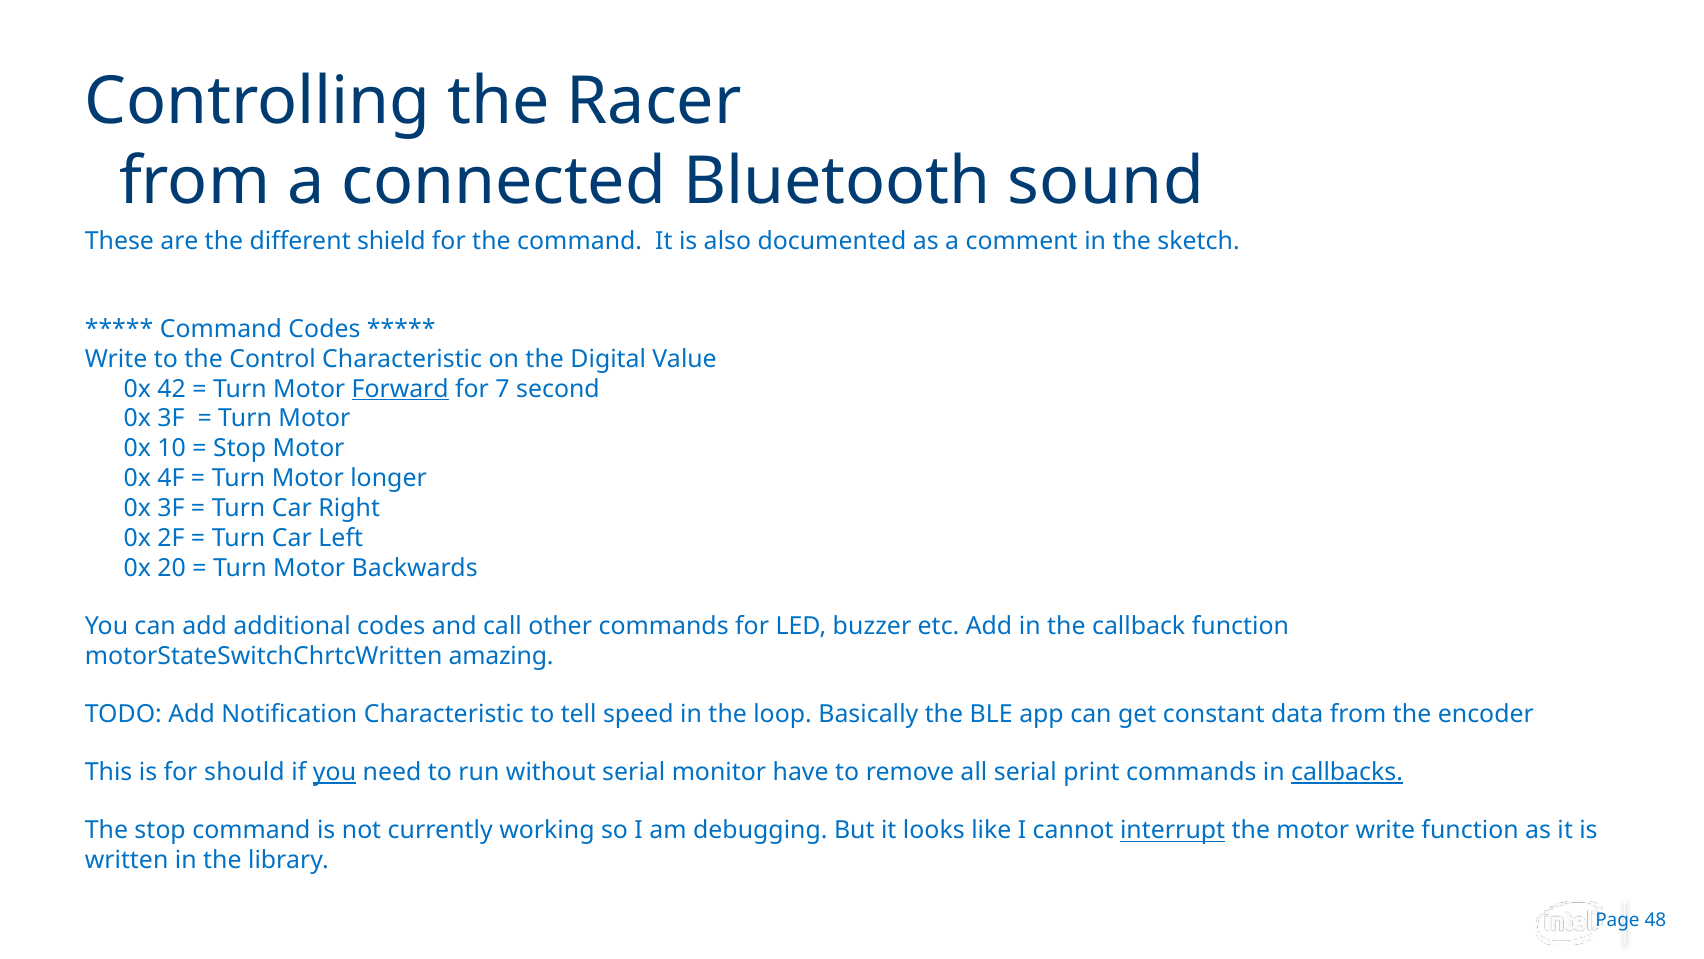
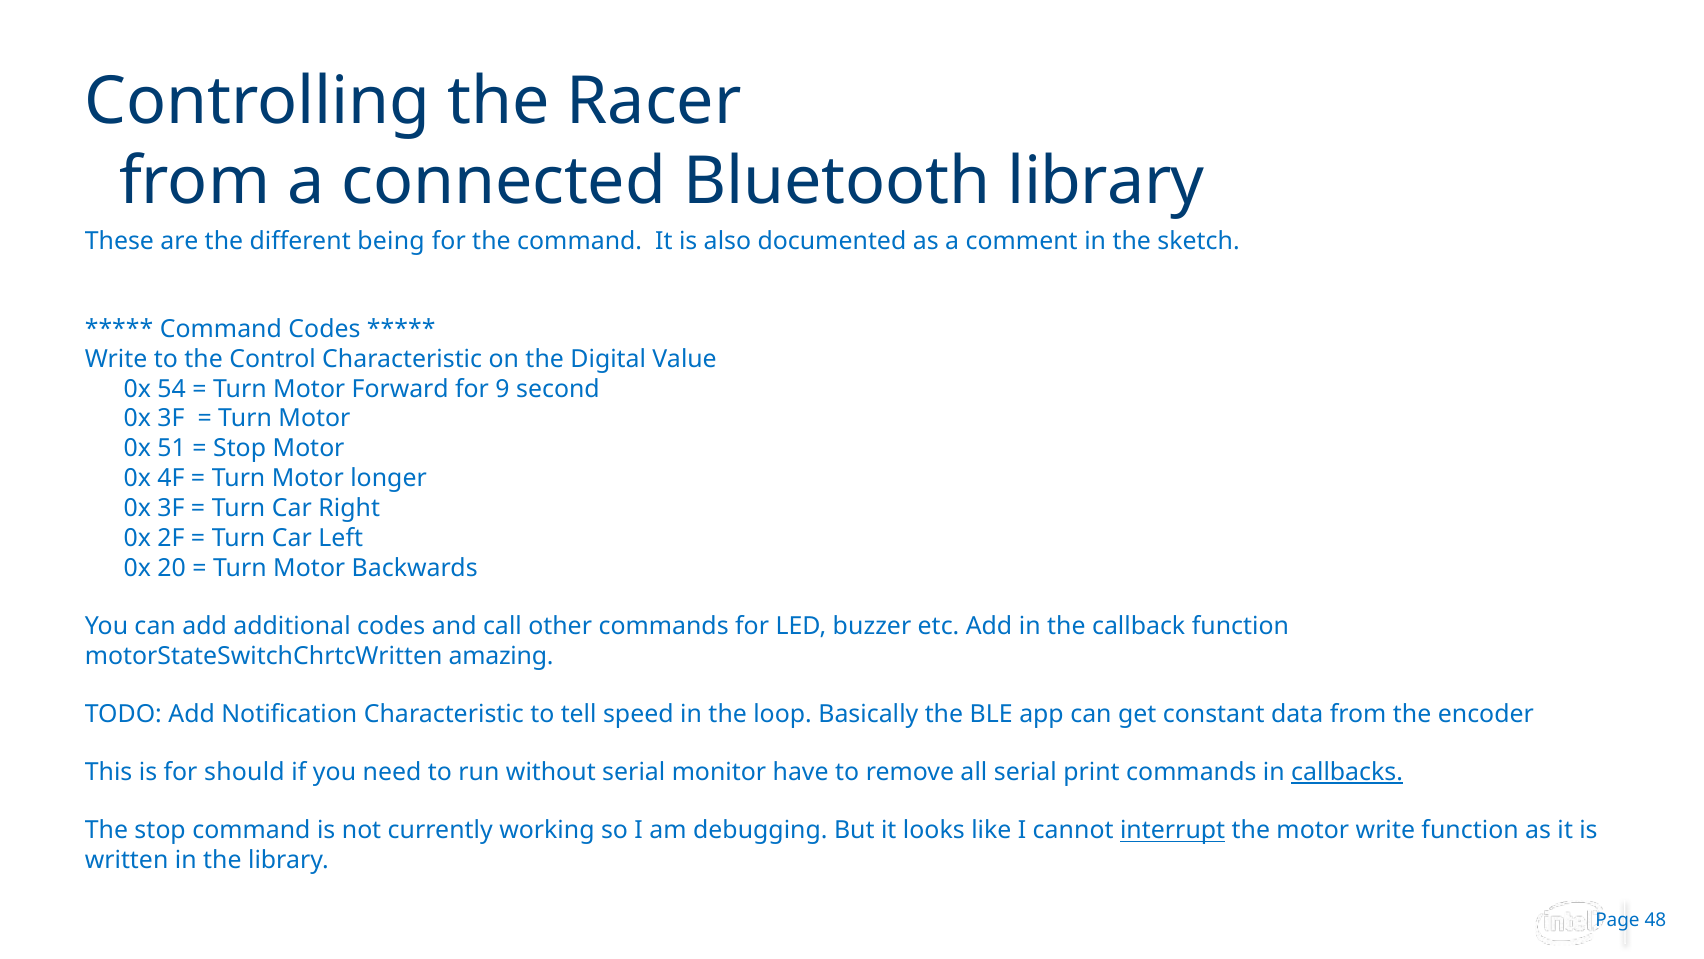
Bluetooth sound: sound -> library (1106, 182)
shield: shield -> being (391, 241)
42: 42 -> 54 (172, 389)
Forward underline: present -> none (400, 389)
7: 7 -> 9 (503, 389)
10: 10 -> 51 (172, 448)
you underline: present -> none (335, 772)
